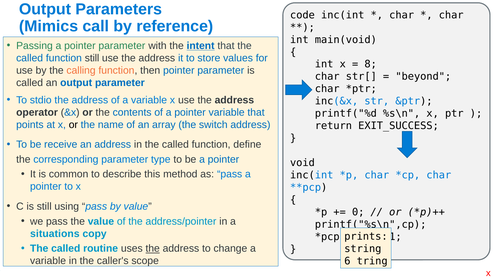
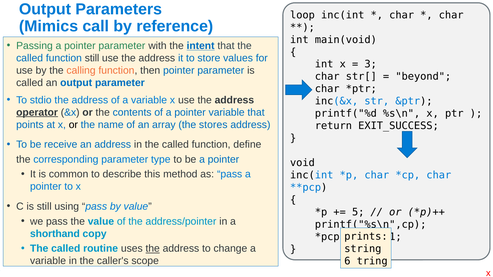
code: code -> loop (302, 15)
8: 8 -> 3 (371, 64)
operator underline: none -> present (37, 113)
switch: switch -> stores (213, 125)
0: 0 -> 5 (358, 212)
situations: situations -> shorthand (55, 234)
